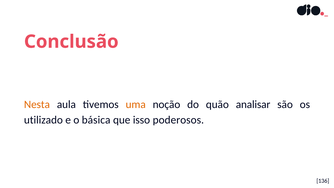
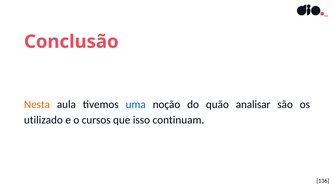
uma colour: orange -> blue (136, 105)
básica: básica -> cursos (96, 120)
poderosos: poderosos -> continuam (178, 120)
